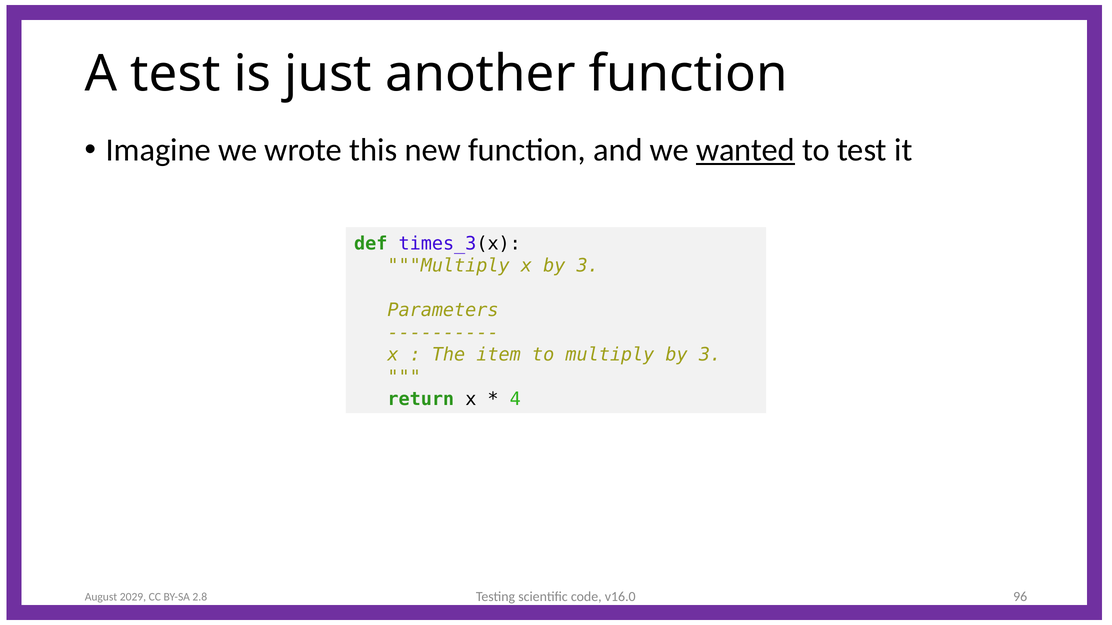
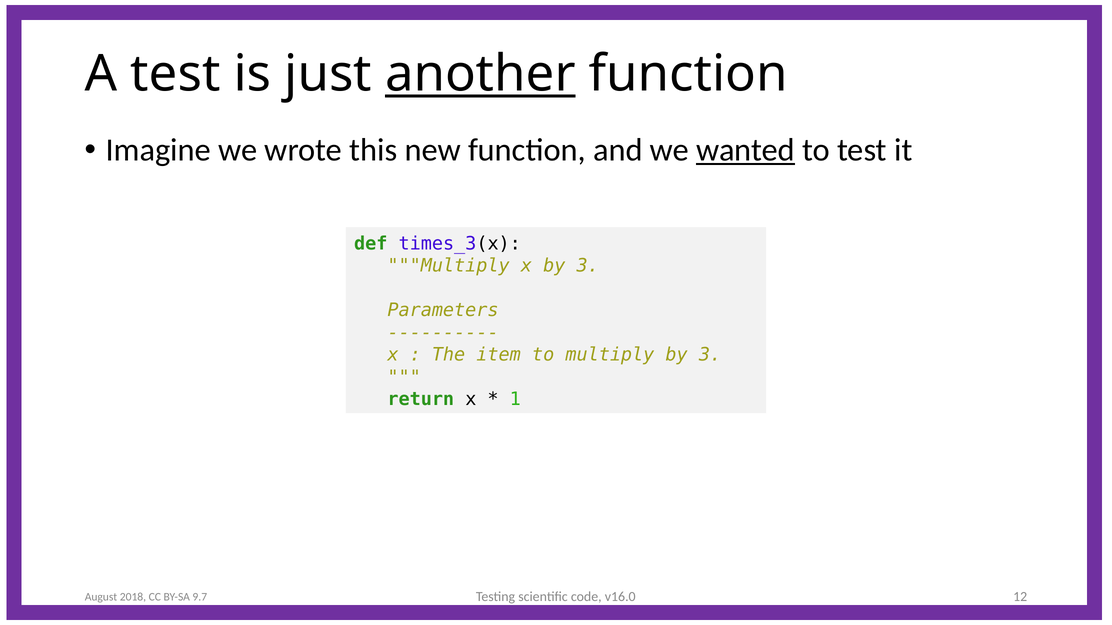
another underline: none -> present (480, 74)
4: 4 -> 1 (515, 399)
96: 96 -> 12 (1020, 597)
2029: 2029 -> 2018 (133, 597)
2.8: 2.8 -> 9.7 (200, 597)
